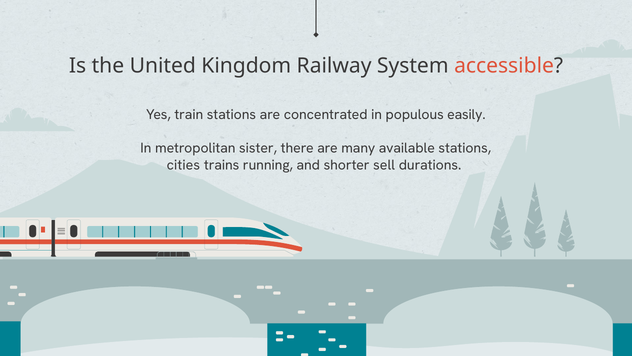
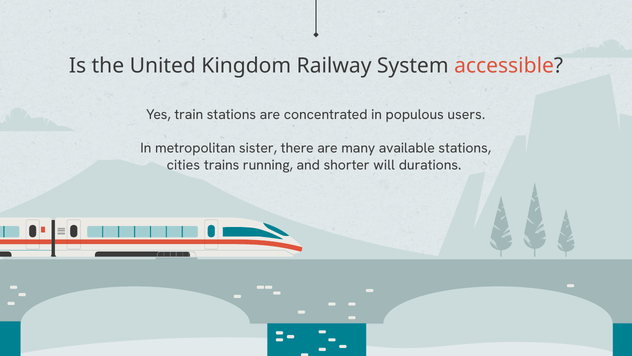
easily: easily -> users (466, 114)
sell: sell -> will (384, 165)
